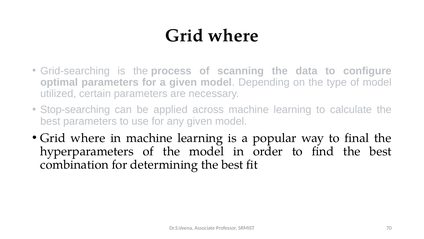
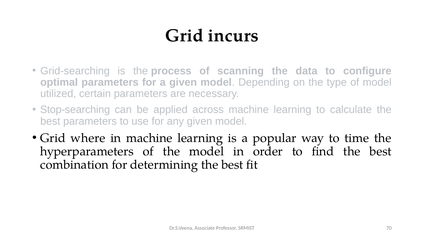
where: where -> incurs (233, 36)
final: final -> time (357, 138)
